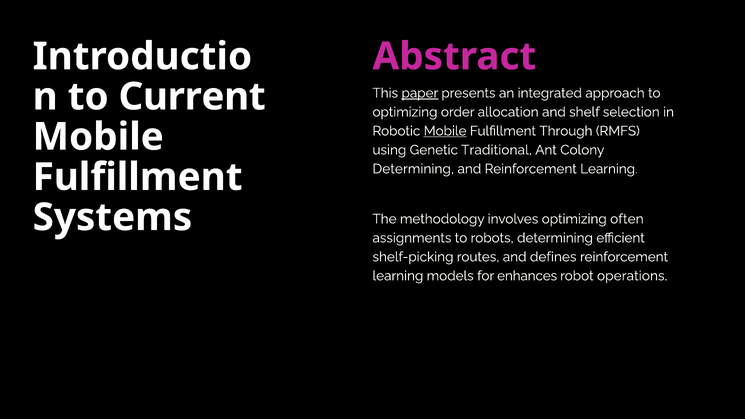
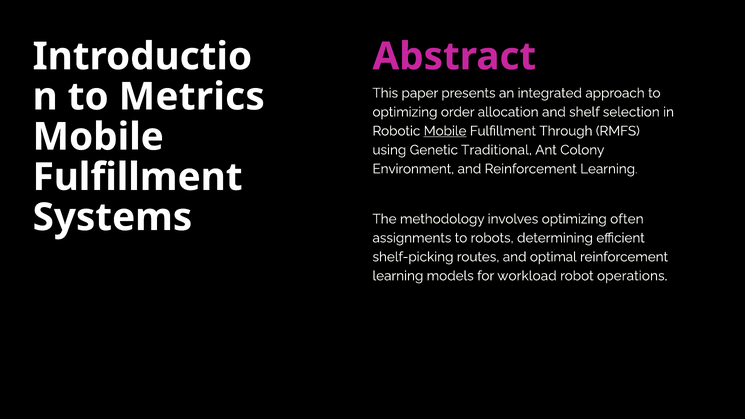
paper underline: present -> none (420, 93)
Current: Current -> Metrics (192, 97)
Determining: Determining -> Environment (413, 169)
defines: defines -> optimal (553, 257)
enhances: enhances -> workload (527, 276)
